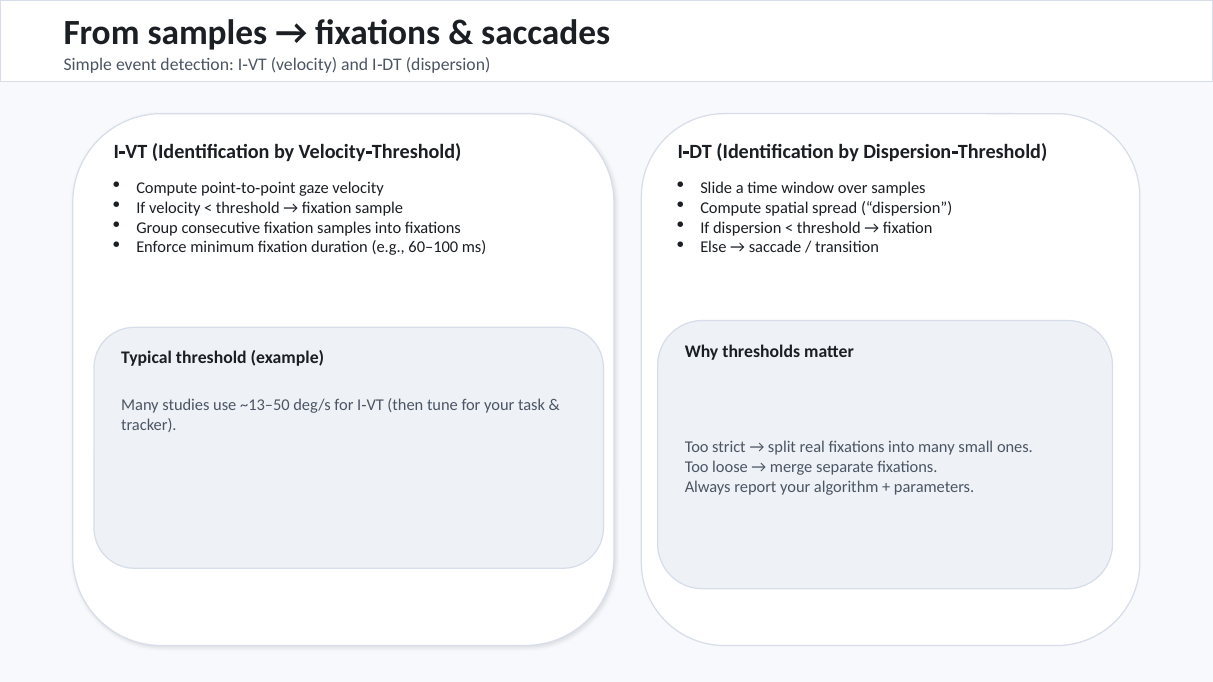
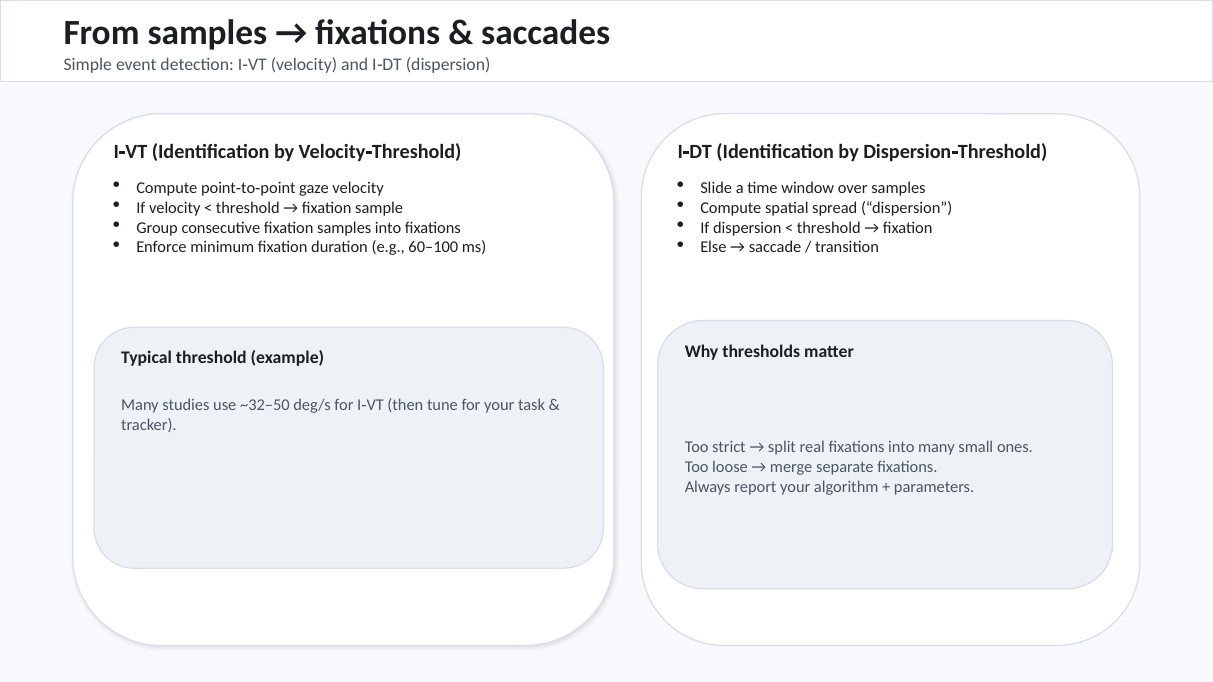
~13–50: ~13–50 -> ~32–50 (265, 405)
